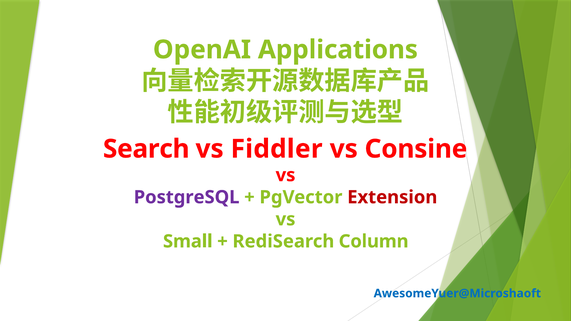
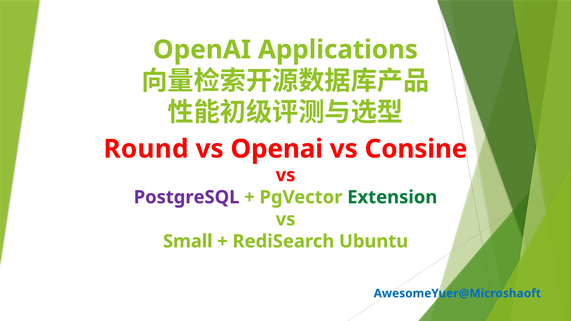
Search: Search -> Round (146, 149)
vs Fiddler: Fiddler -> Openai (277, 149)
Extension colour: red -> green (392, 197)
Column: Column -> Ubuntu (374, 242)
